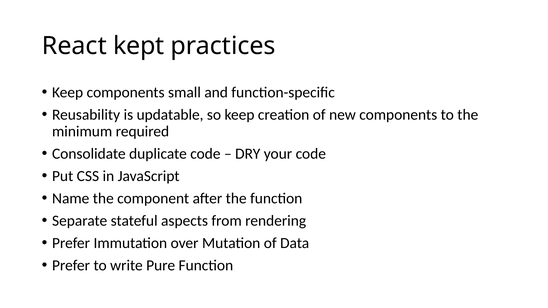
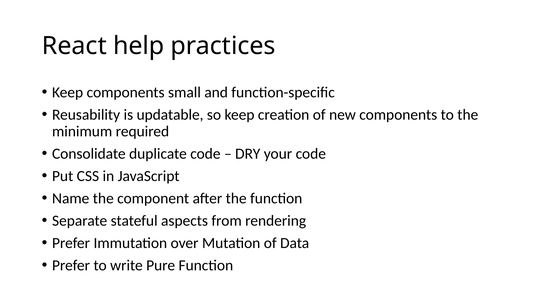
kept: kept -> help (139, 46)
